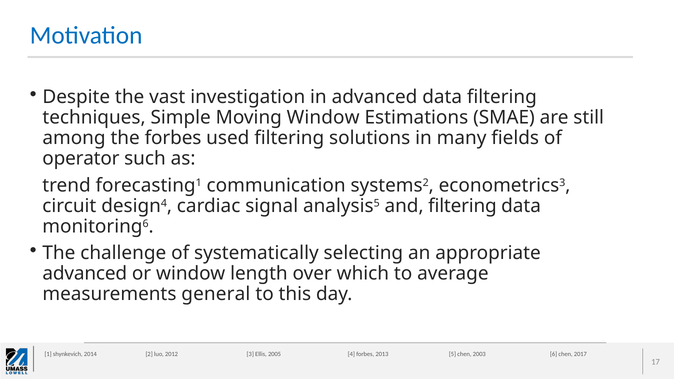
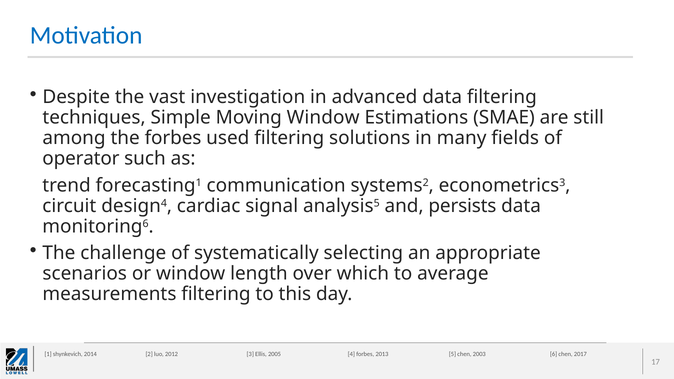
and filtering: filtering -> persists (462, 206)
advanced: advanced -> scenarios (85, 274)
measurements general: general -> filtering (216, 294)
